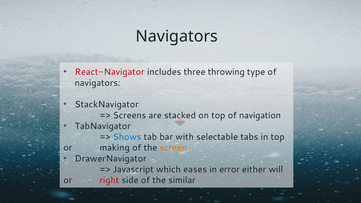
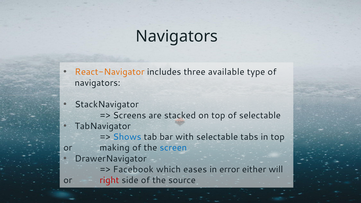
React-Navigator colour: red -> orange (110, 72)
throwing: throwing -> available (226, 72)
of navigation: navigation -> selectable (260, 115)
screen colour: orange -> blue (173, 148)
Javascript: Javascript -> Facebook (133, 169)
similar: similar -> source (182, 180)
